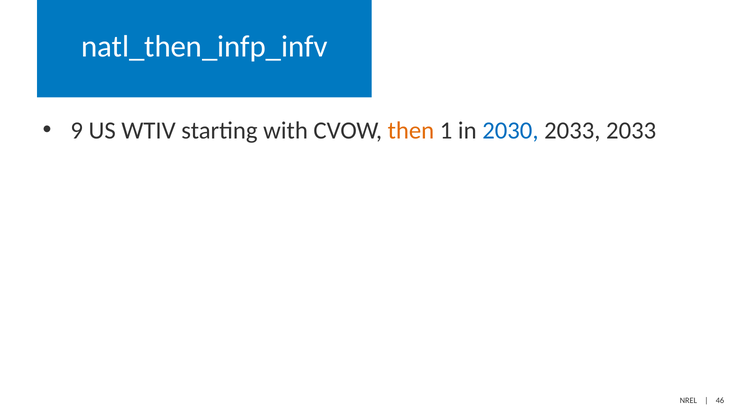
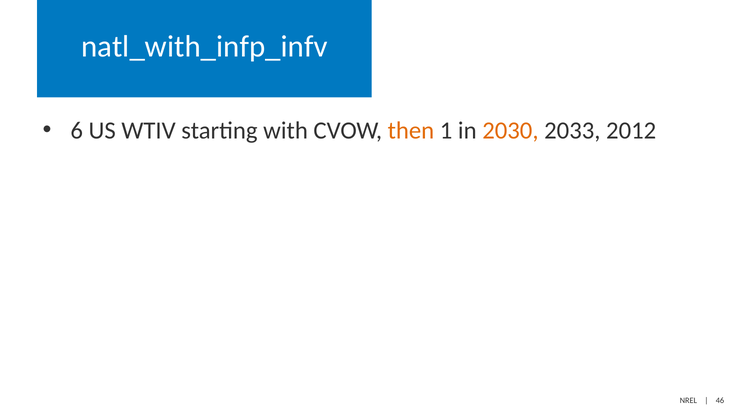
natl_then_infp_infv: natl_then_infp_infv -> natl_with_infp_infv (204, 47)
9: 9 -> 6 (77, 131)
2030 colour: blue -> orange (510, 131)
2033 2033: 2033 -> 2012 (631, 131)
